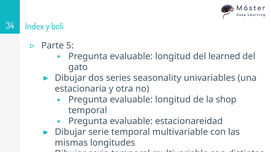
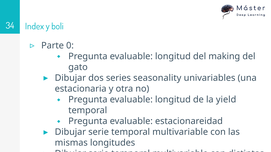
5: 5 -> 0 (70, 46)
learned: learned -> making (224, 56)
shop: shop -> yield (226, 100)
